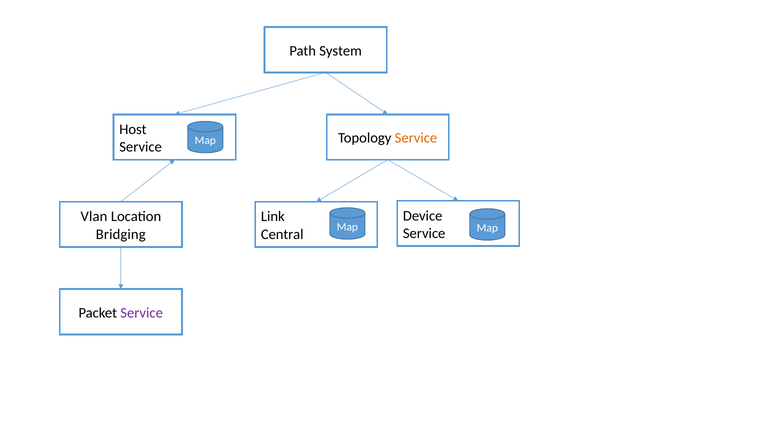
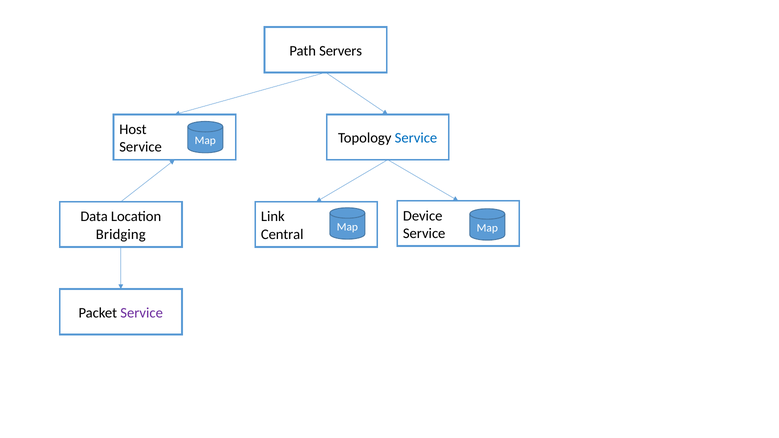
System: System -> Servers (341, 51)
Service colour: orange -> blue (416, 138)
Vlan: Vlan -> Data (94, 217)
